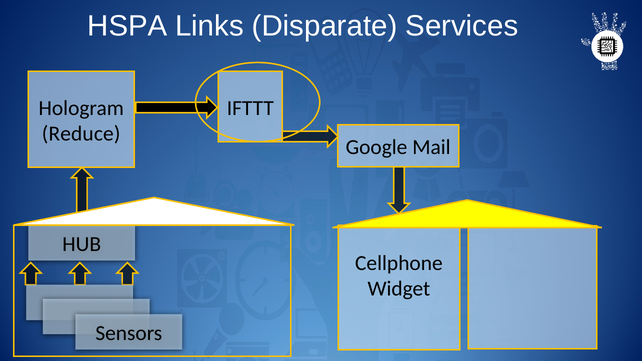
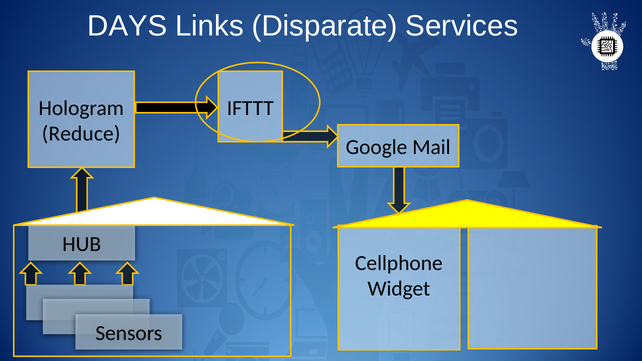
HSPA: HSPA -> DAYS (127, 26)
